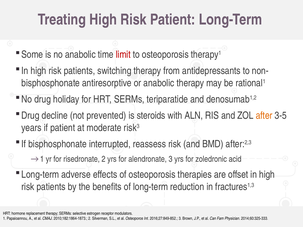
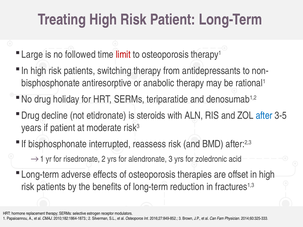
Some: Some -> Large (32, 55)
no anabolic: anabolic -> followed (80, 55)
prevented: prevented -> etidronate (106, 116)
after colour: orange -> blue (264, 116)
